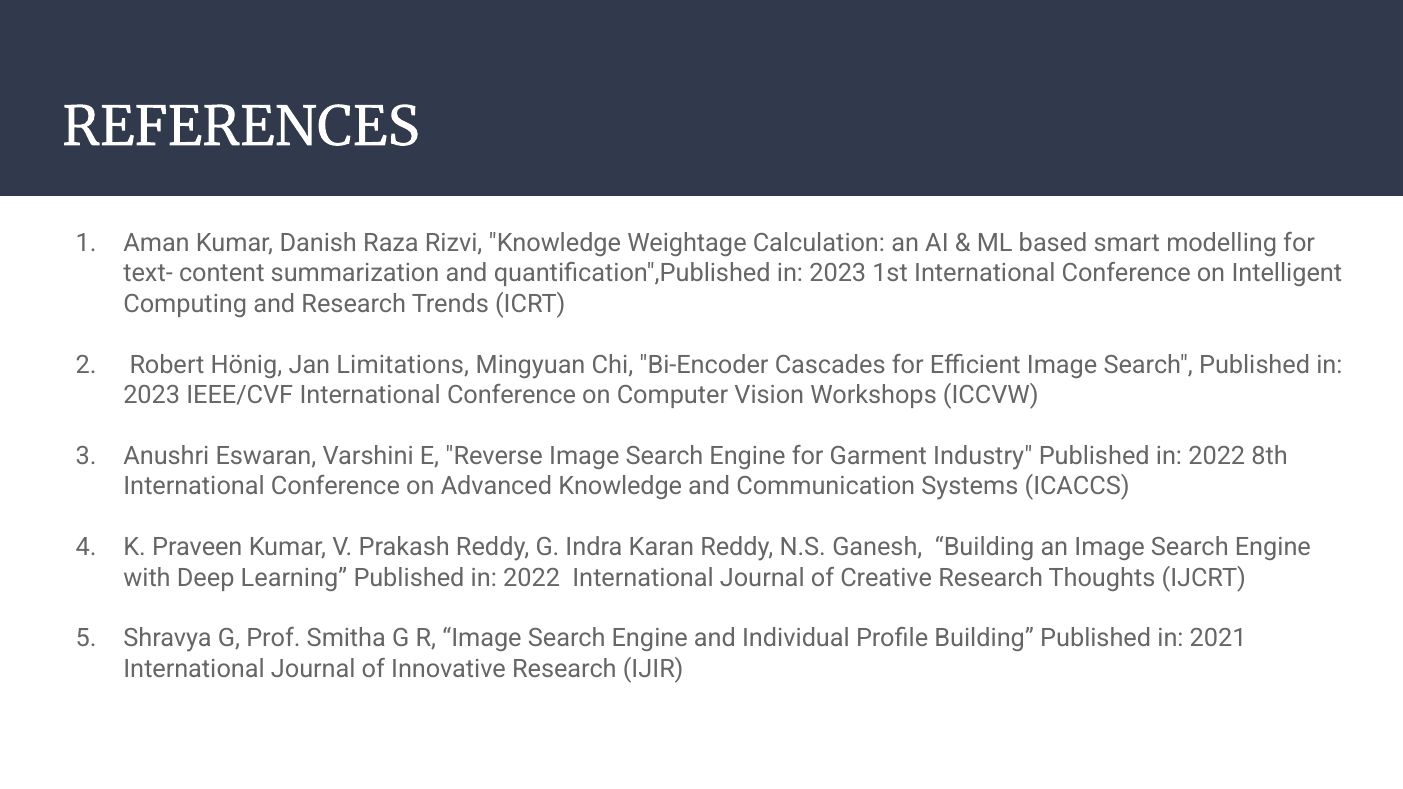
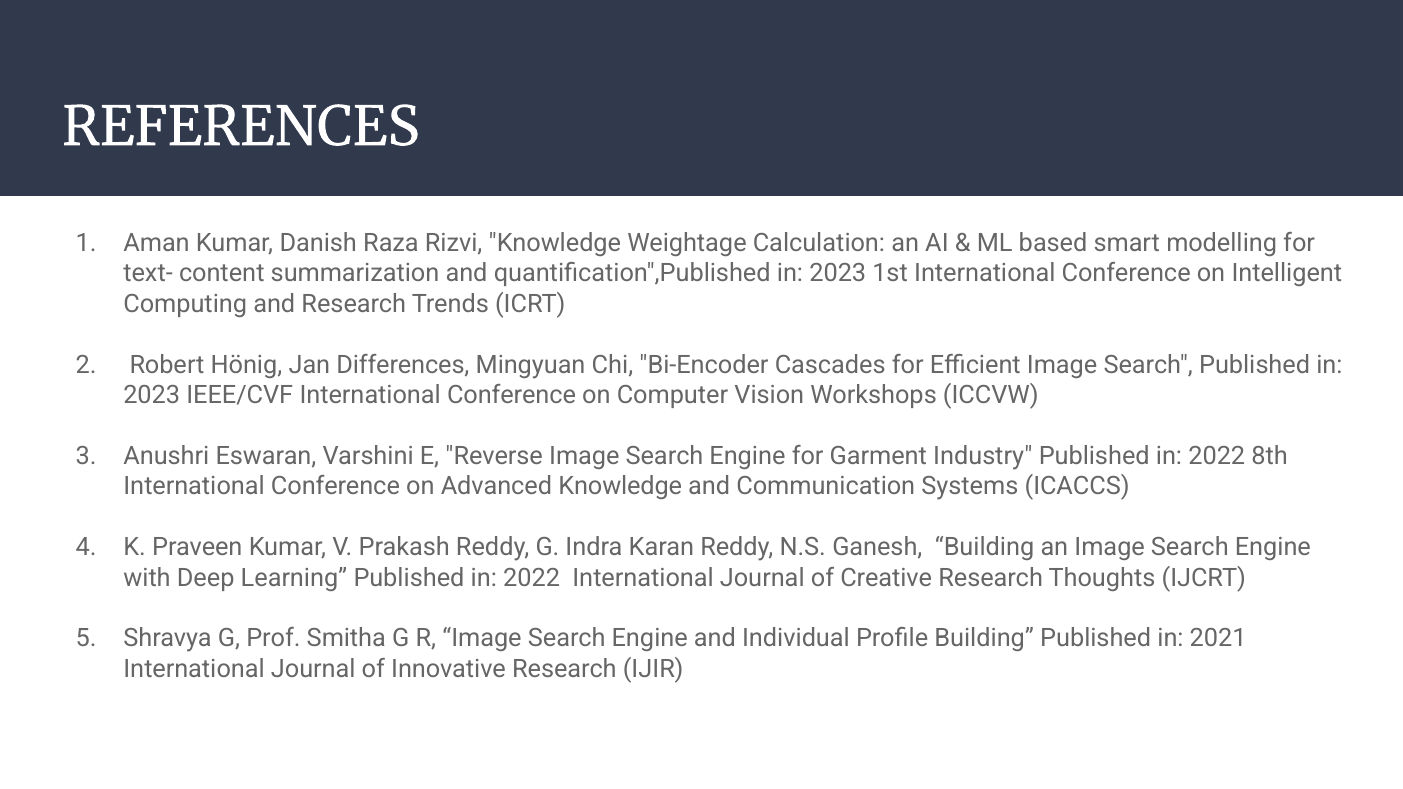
Limitations: Limitations -> Differences (403, 365)
